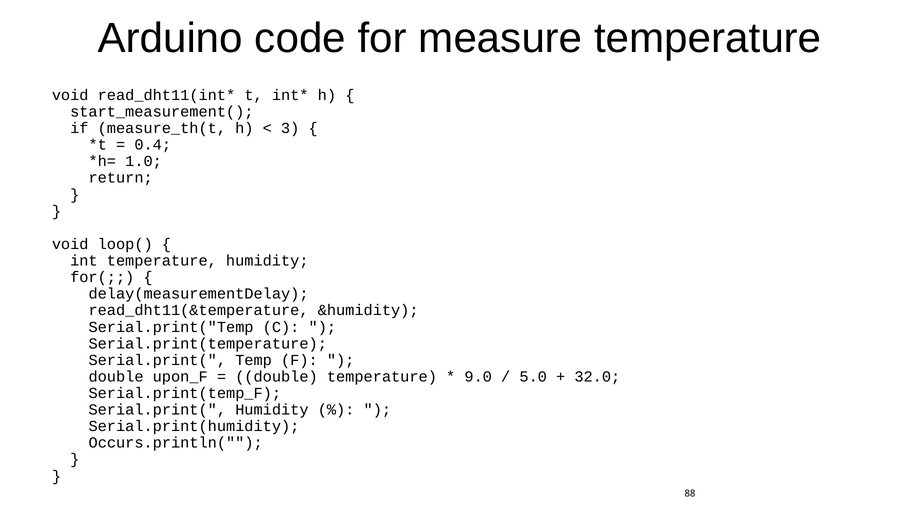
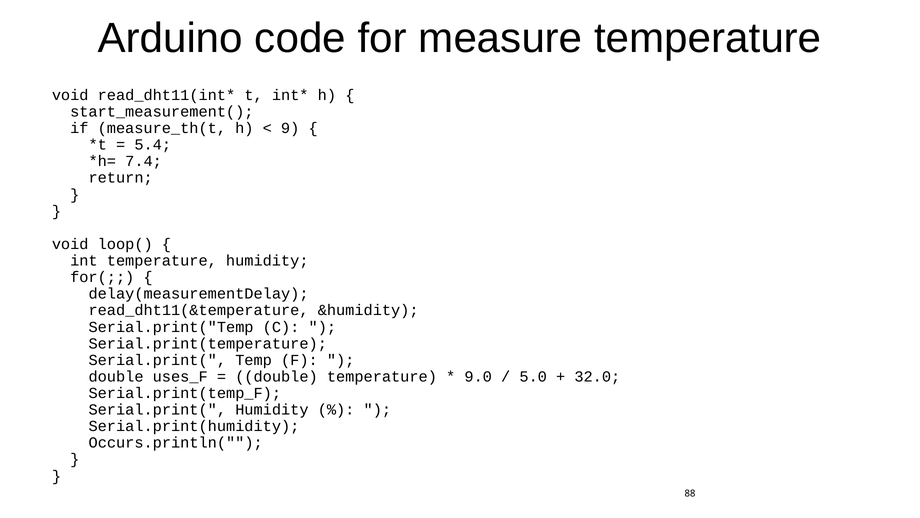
3: 3 -> 9 (290, 128)
0.4: 0.4 -> 5.4 (153, 145)
1.0: 1.0 -> 7.4 (144, 161)
upon_F: upon_F -> uses_F (180, 376)
